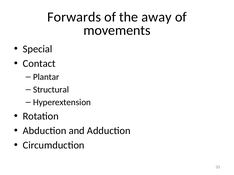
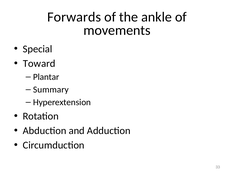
away: away -> ankle (157, 17)
Contact: Contact -> Toward (39, 64)
Structural: Structural -> Summary (51, 90)
